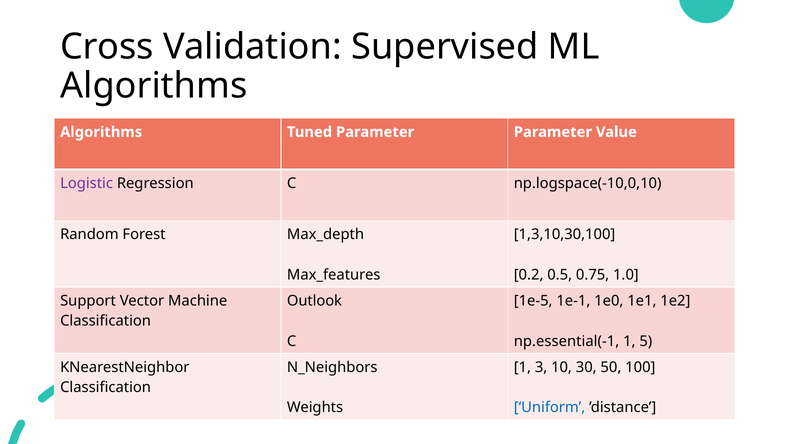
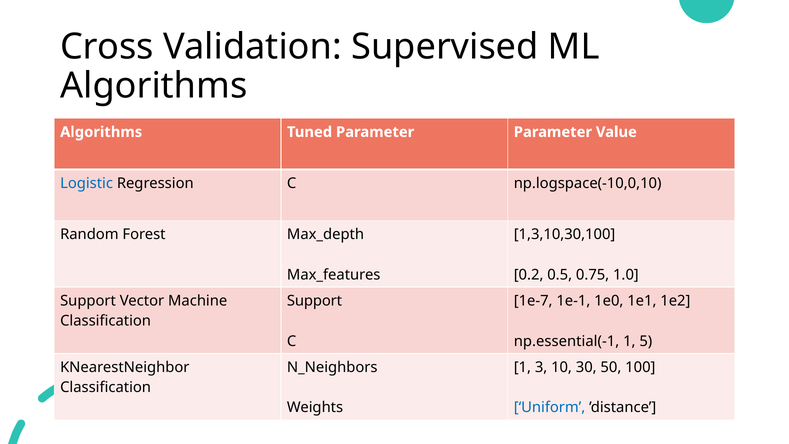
Logistic colour: purple -> blue (87, 183)
Outlook: Outlook -> Support (315, 301)
1e-5: 1e-5 -> 1e-7 (533, 301)
